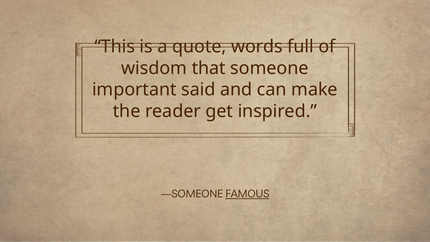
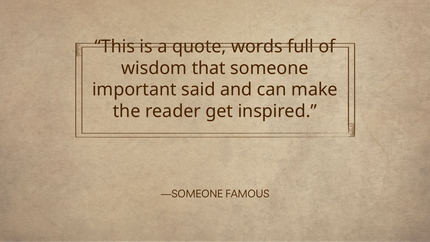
FAMOUS underline: present -> none (247, 194)
